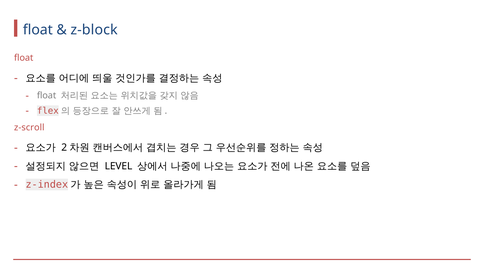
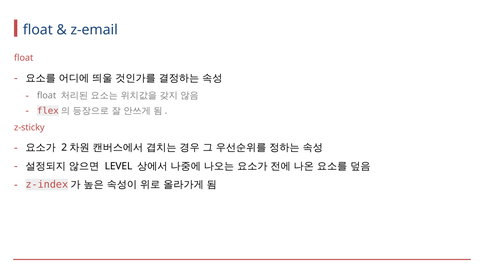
z-block: z-block -> z-email (94, 30)
z-scroll: z-scroll -> z-sticky (29, 128)
